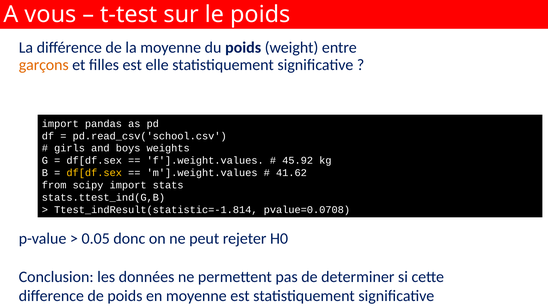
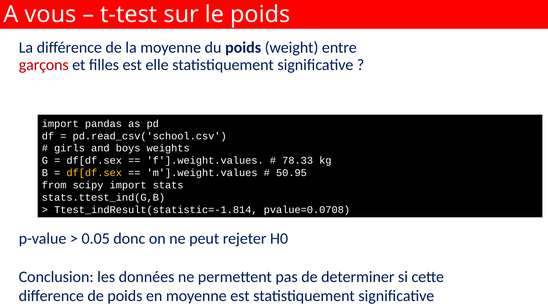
garçons colour: orange -> red (44, 65)
45.92: 45.92 -> 78.33 (298, 161)
41.62: 41.62 -> 50.95 (291, 173)
